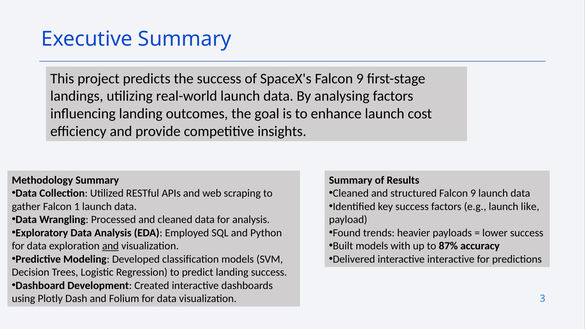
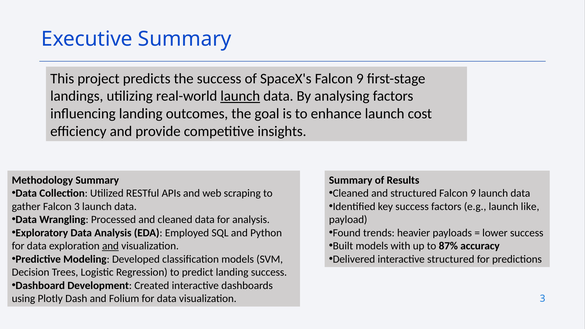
launch underline: none -> present (240, 96)
Falcon 1: 1 -> 3 (77, 206)
interactive interactive: interactive -> structured (451, 259)
